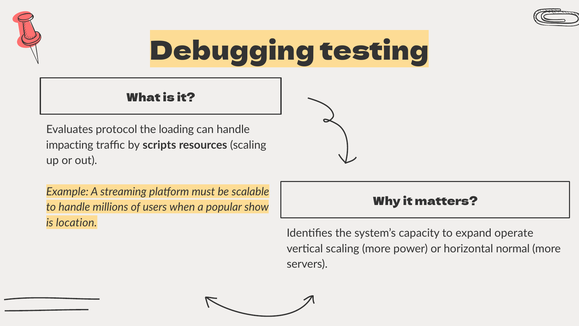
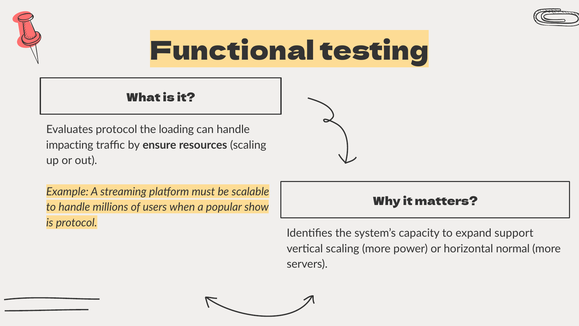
Debugging: Debugging -> Functional (232, 51)
scripts: scripts -> ensure (159, 145)
is location: location -> protocol (77, 223)
operate: operate -> support (514, 233)
